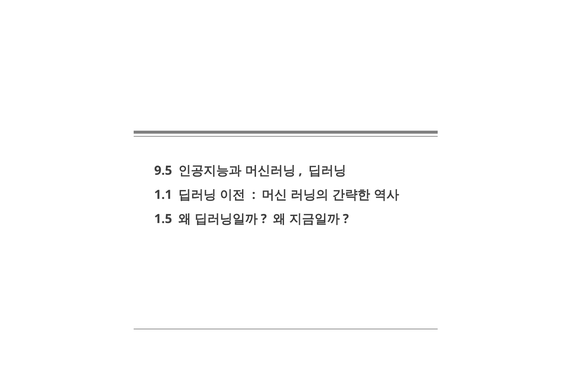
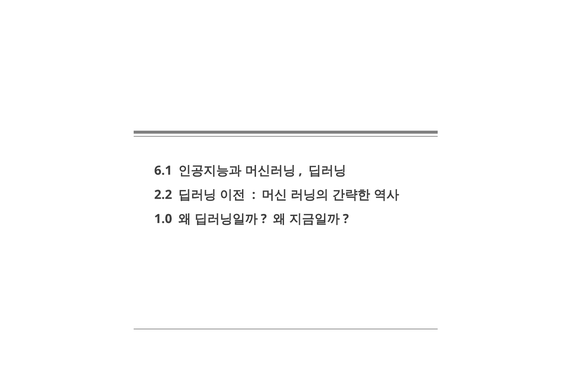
9.5: 9.5 -> 6.1 (163, 170)
1.1: 1.1 -> 2.2 (163, 194)
1.5: 1.5 -> 1.0 (163, 218)
